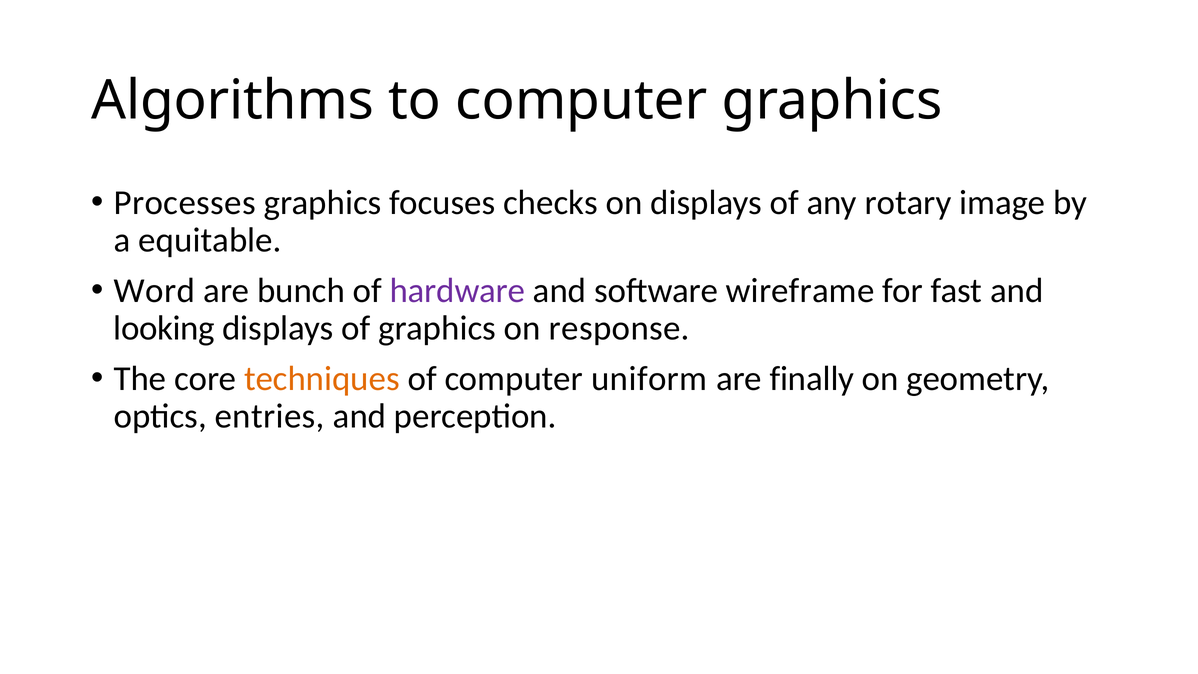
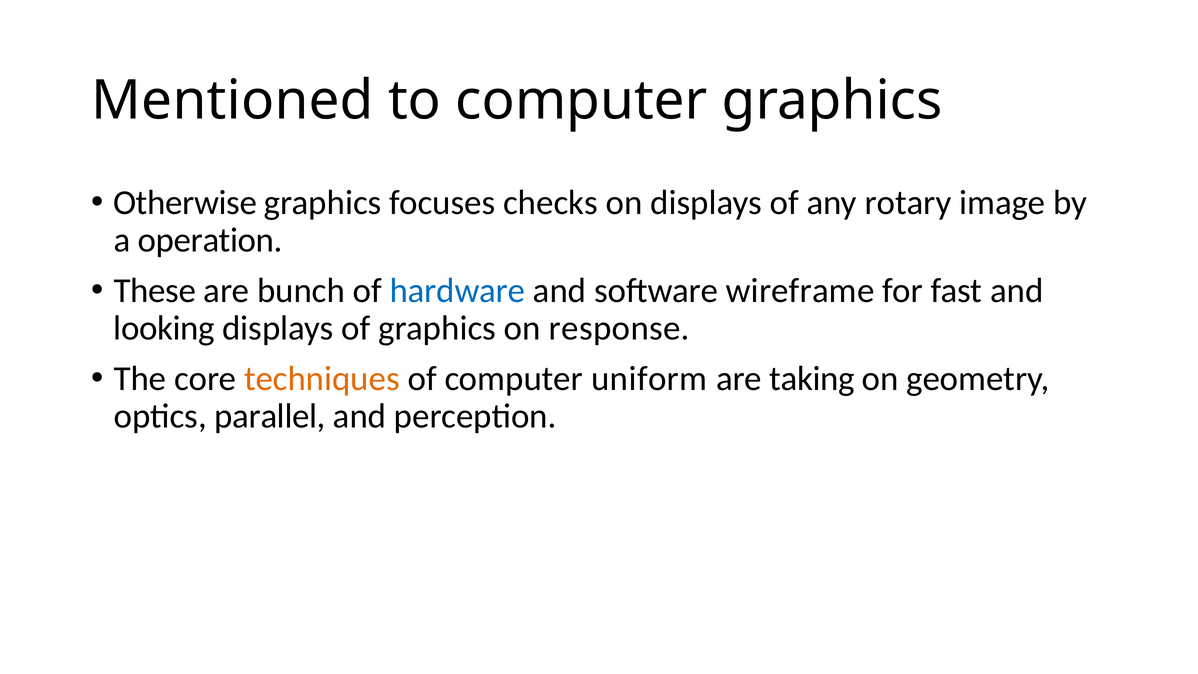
Algorithms: Algorithms -> Mentioned (233, 101)
Processes: Processes -> Otherwise (185, 203)
equitable: equitable -> operation (210, 240)
Word: Word -> These (155, 291)
hardware colour: purple -> blue (457, 291)
finally: finally -> taking (812, 378)
entries: entries -> parallel (270, 416)
